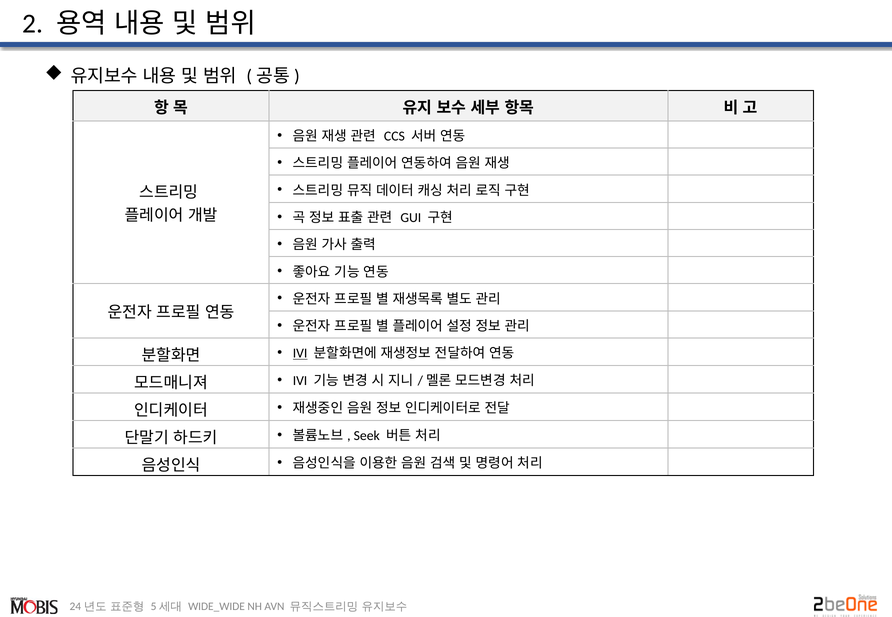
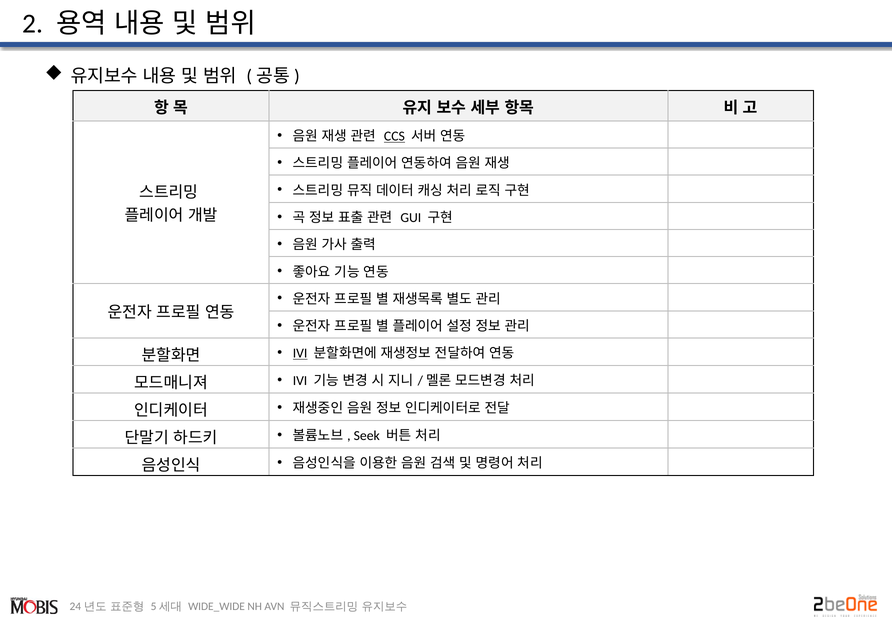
CCS underline: none -> present (394, 136)
